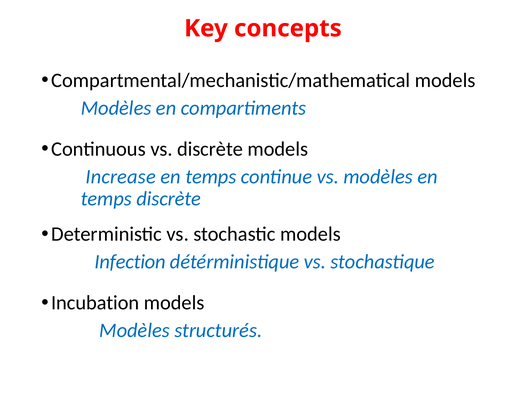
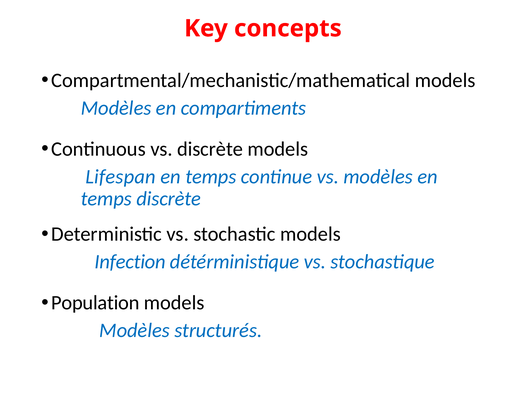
Increase: Increase -> Lifespan (121, 176)
Incubation: Incubation -> Population (95, 302)
